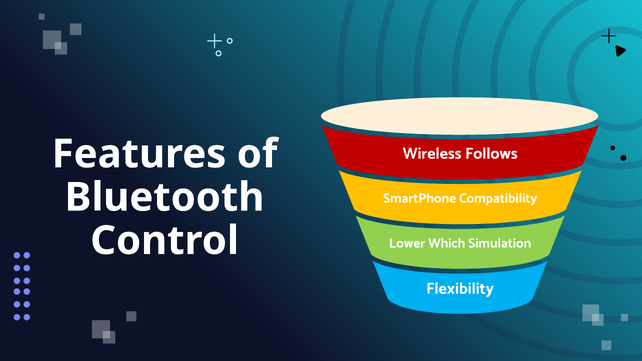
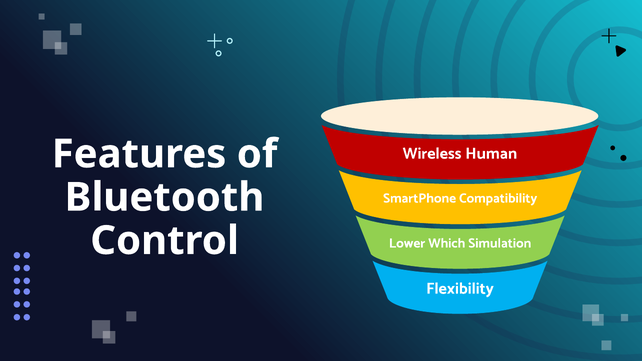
Follows: Follows -> Human (491, 153)
